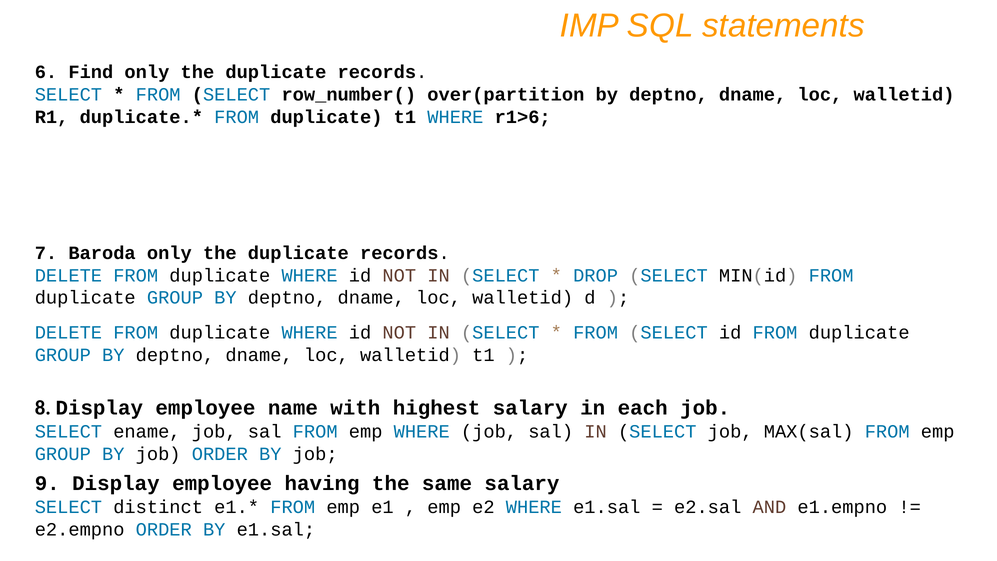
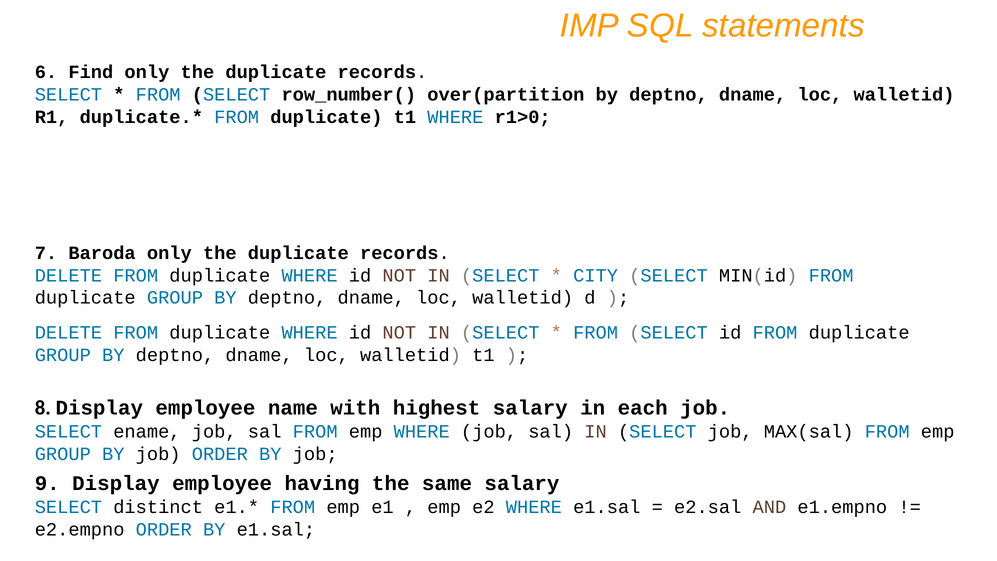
r1>6: r1>6 -> r1>0 (523, 117)
DROP: DROP -> CITY (596, 275)
